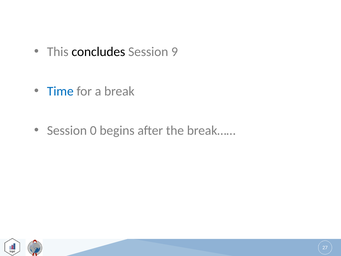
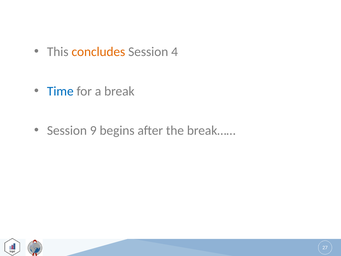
concludes colour: black -> orange (98, 52)
9: 9 -> 4 (175, 52)
0: 0 -> 9 (93, 130)
